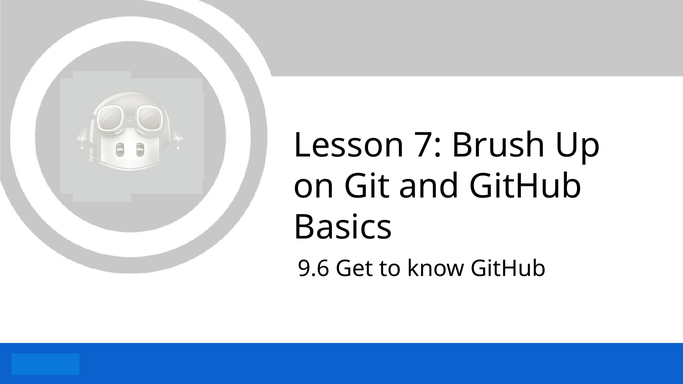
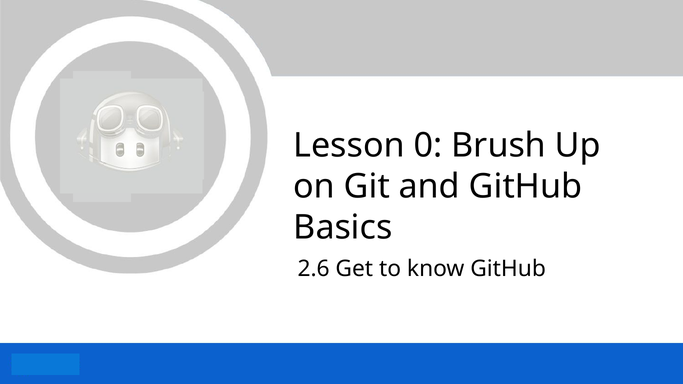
7: 7 -> 0 (428, 146)
9.6: 9.6 -> 2.6 (314, 269)
